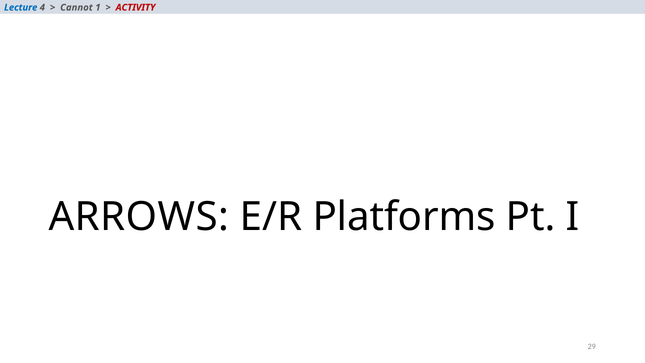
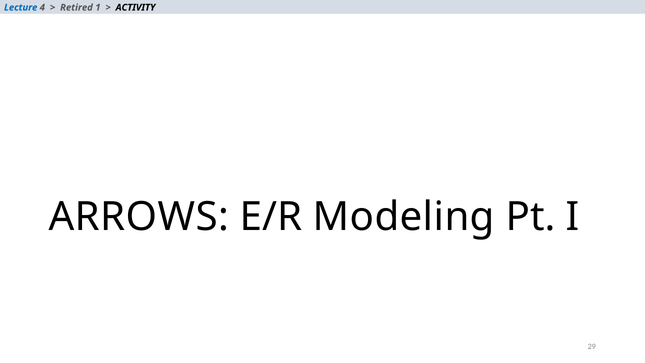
Cannot: Cannot -> Retired (76, 7)
ACTIVITY colour: red -> black (135, 7)
Platforms: Platforms -> Modeling (404, 217)
